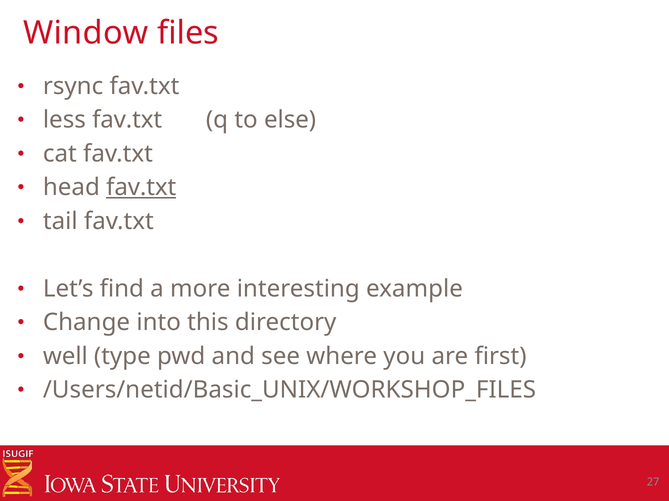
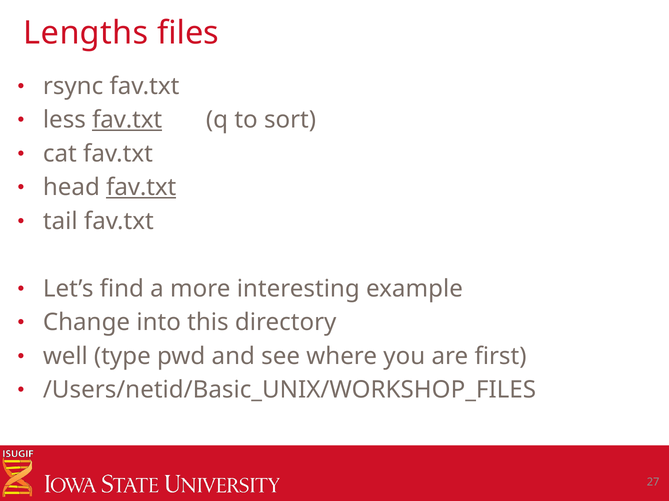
Window: Window -> Lengths (86, 33)
fav.txt underline: none -> present (127, 120)
else: else -> sort (290, 120)
